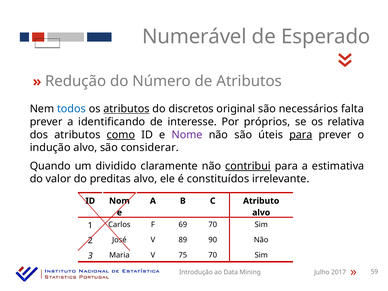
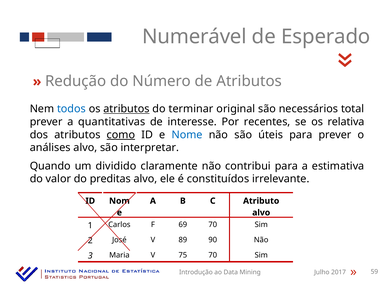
discretos: discretos -> terminar (191, 109)
falta: falta -> total (353, 109)
identificando: identificando -> quantitativas (112, 122)
próprios: próprios -> recentes (267, 122)
Nome colour: purple -> blue (187, 135)
para underline: present -> none (301, 135)
indução: indução -> análises (50, 148)
considerar: considerar -> interpretar (150, 148)
contribui underline: present -> none (248, 166)
